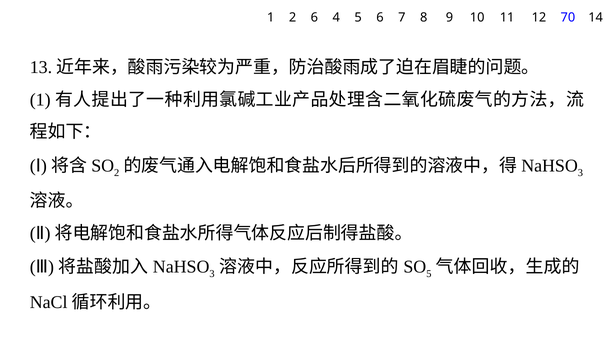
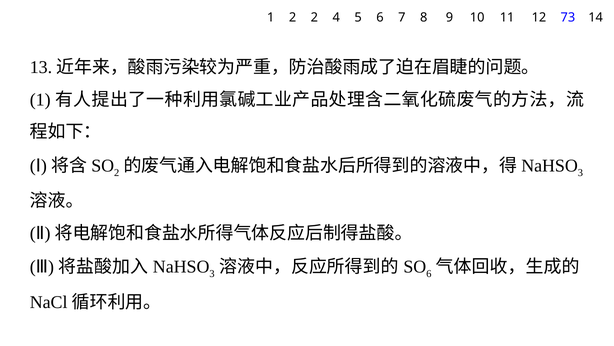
2 6: 6 -> 2 (314, 18)
70: 70 -> 73 (568, 18)
5: 5 -> 6 (429, 274)
